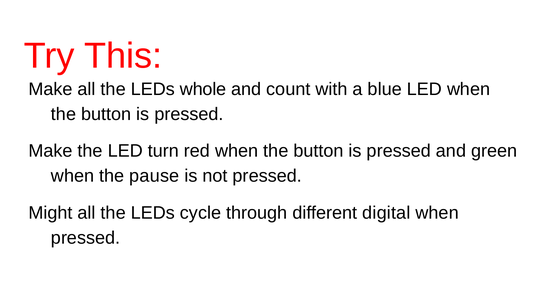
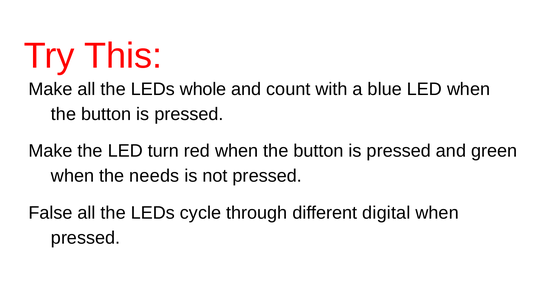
pause: pause -> needs (154, 176)
Might: Might -> False (50, 213)
